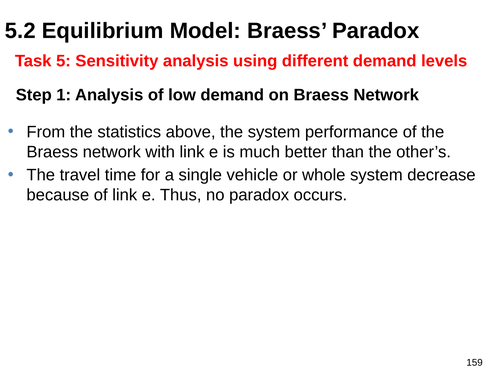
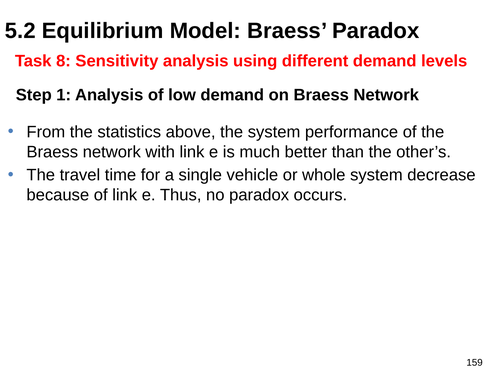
5: 5 -> 8 (63, 61)
